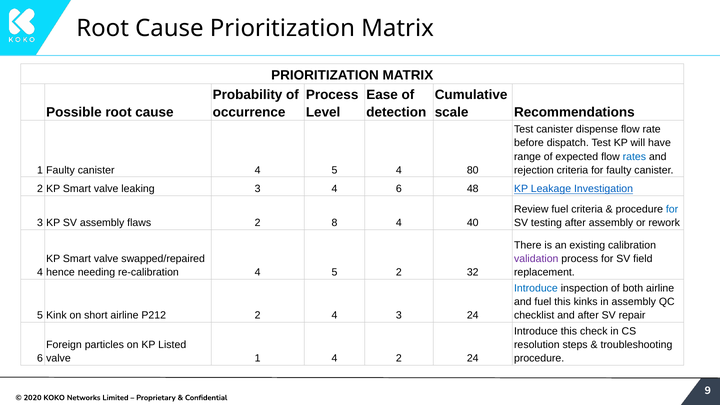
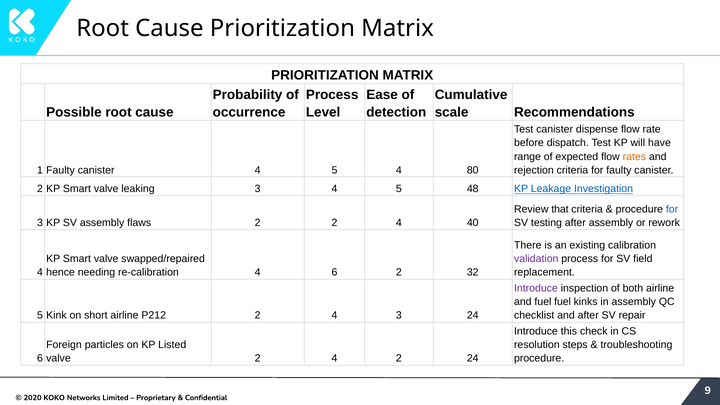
rates colour: blue -> orange (634, 157)
3 4 6: 6 -> 5 (399, 189)
Review fuel: fuel -> that (560, 209)
2 8: 8 -> 2 (334, 223)
re-calibration 4 5: 5 -> 6 (334, 272)
Introduce colour: blue -> purple (536, 288)
fuel this: this -> fuel (563, 302)
valve 1: 1 -> 2 (258, 358)
